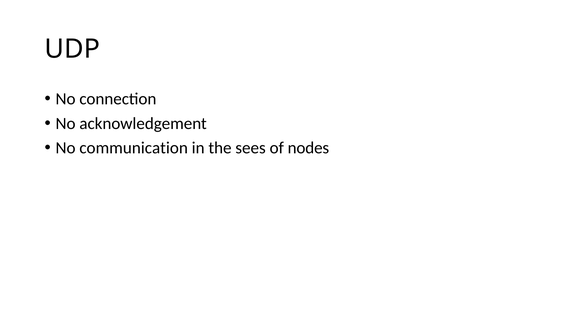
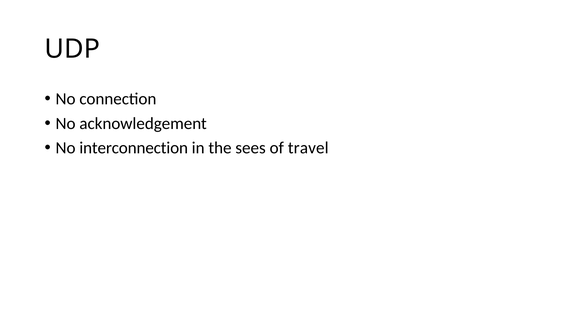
communication: communication -> interconnection (134, 148)
nodes: nodes -> travel (308, 148)
